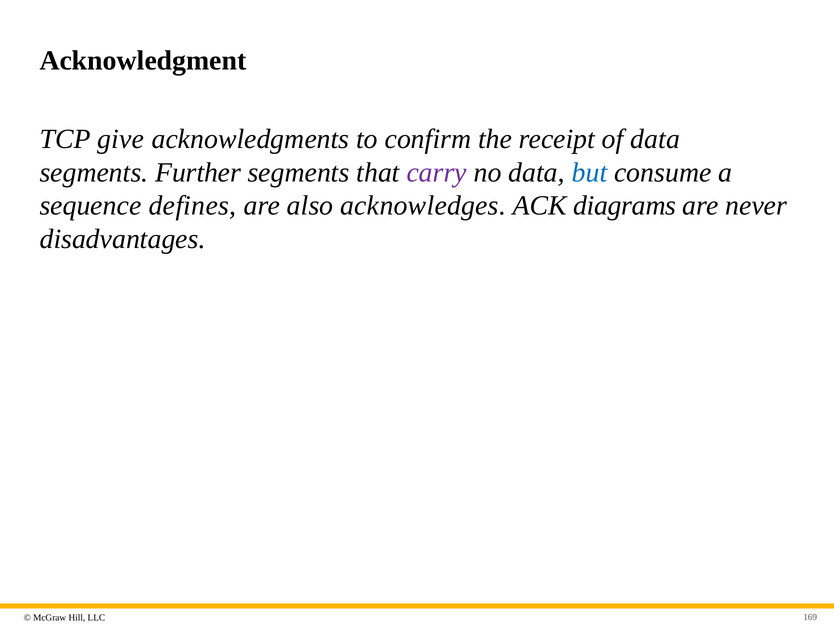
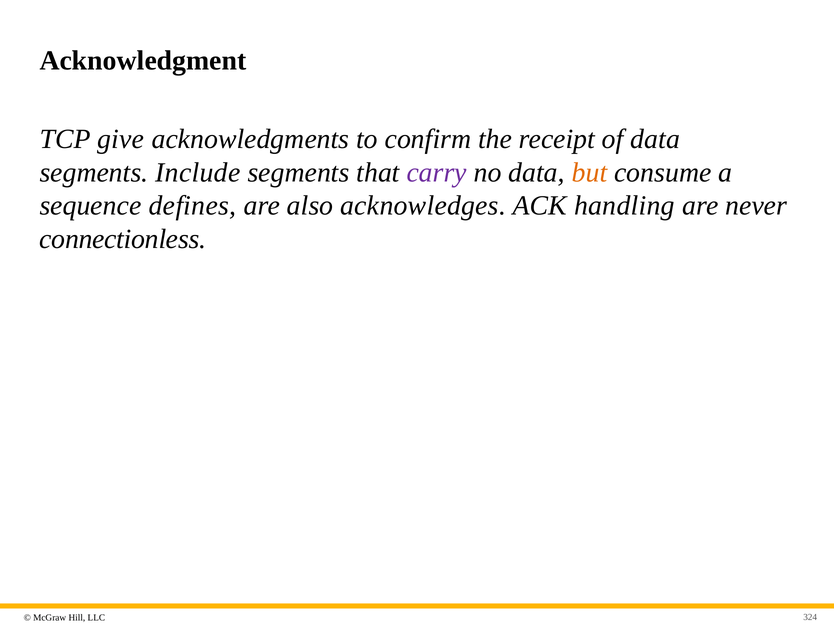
Further: Further -> Include (198, 173)
but colour: blue -> orange (590, 173)
diagrams: diagrams -> handling (624, 206)
disadvantages: disadvantages -> connectionless (123, 239)
169: 169 -> 324 (810, 618)
